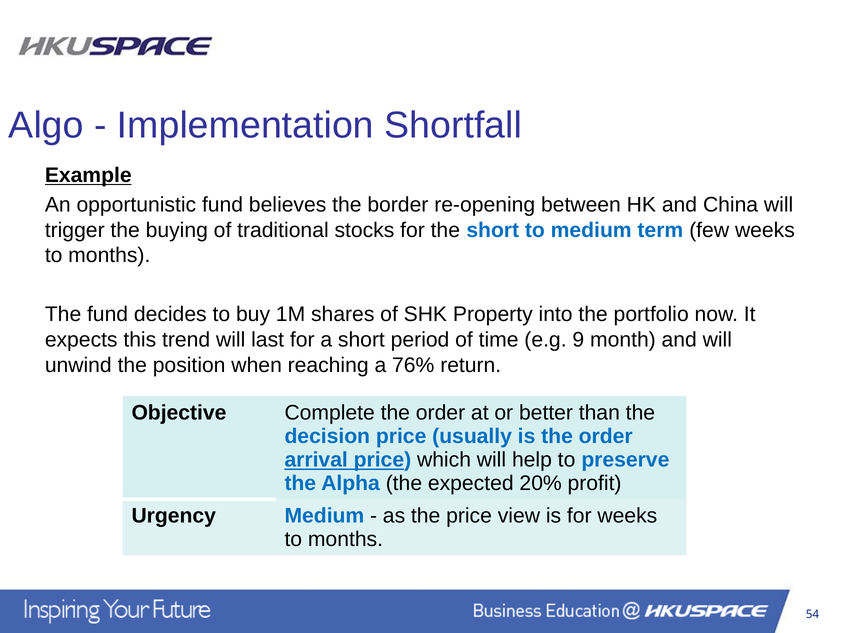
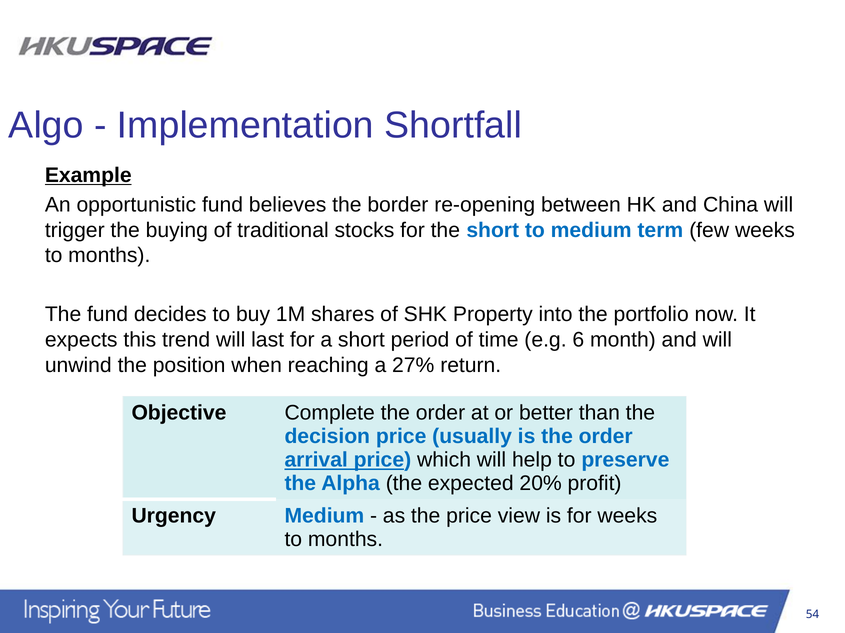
9: 9 -> 6 (578, 340)
76%: 76% -> 27% (413, 366)
